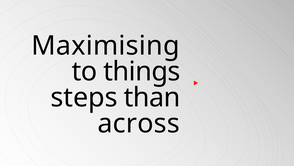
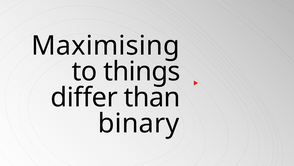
steps: steps -> differ (84, 97)
across: across -> binary (139, 123)
